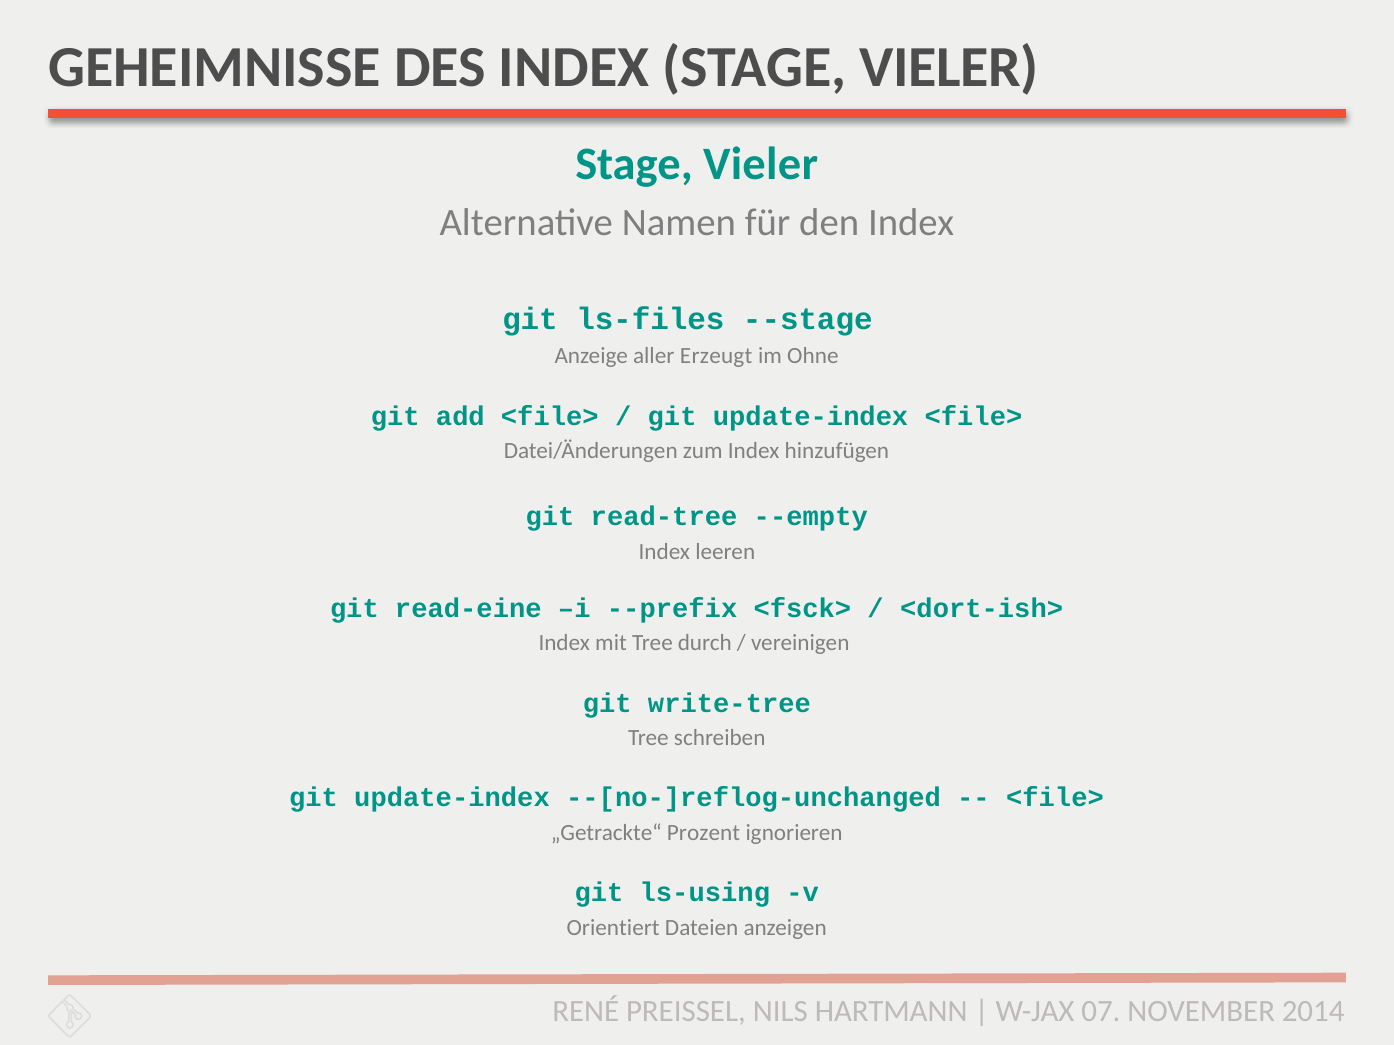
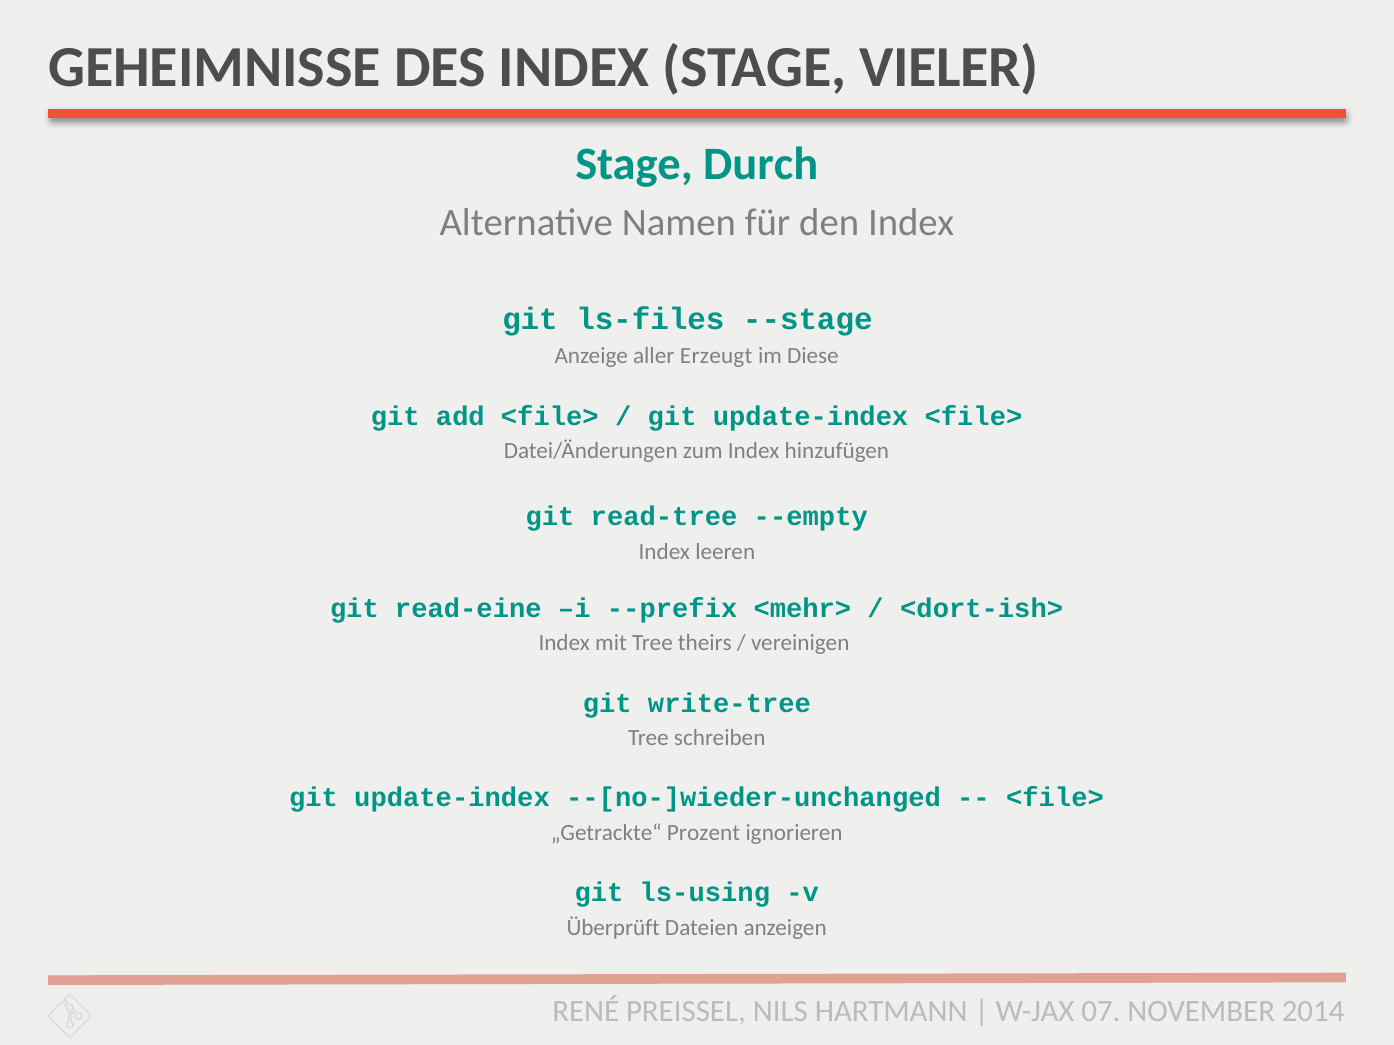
Vieler: Vieler -> Durch (761, 164)
Ohne: Ohne -> Diese (813, 356)
<fsck>: <fsck> -> <mehr> (802, 609)
durch: durch -> theirs (705, 643)
--[no-]reflog-unchanged: --[no-]reflog-unchanged -> --[no-]wieder-unchanged (753, 798)
Orientiert: Orientiert -> Überprüft (613, 928)
